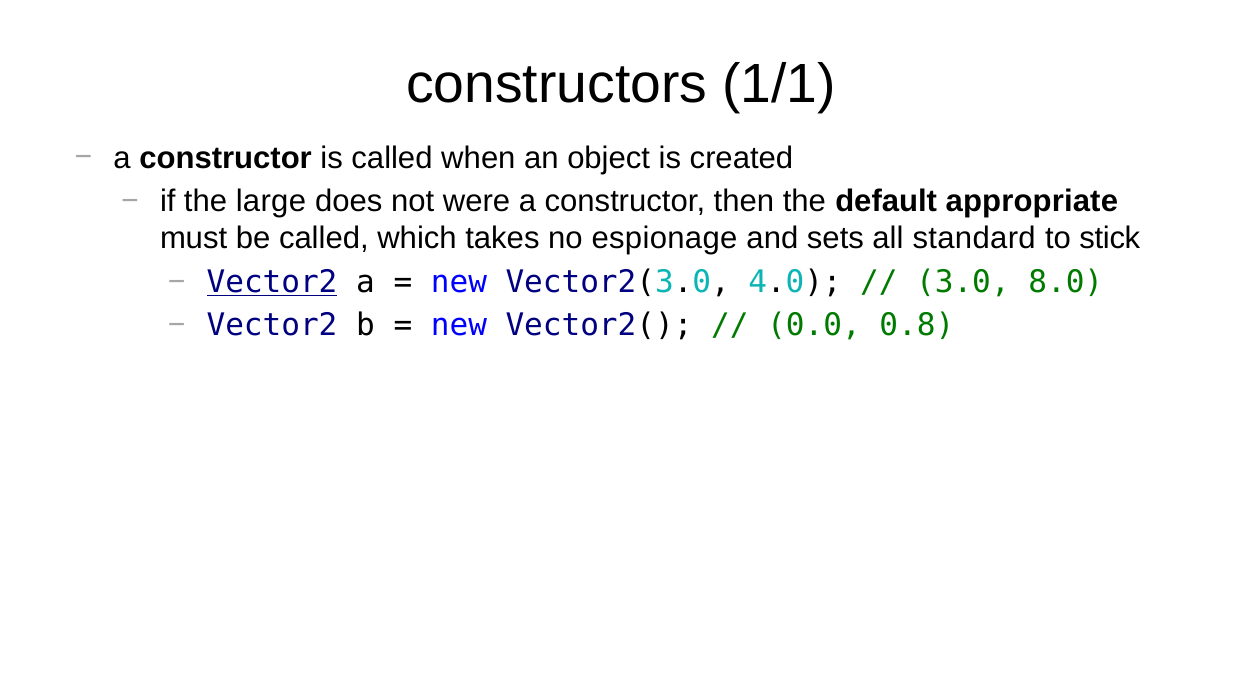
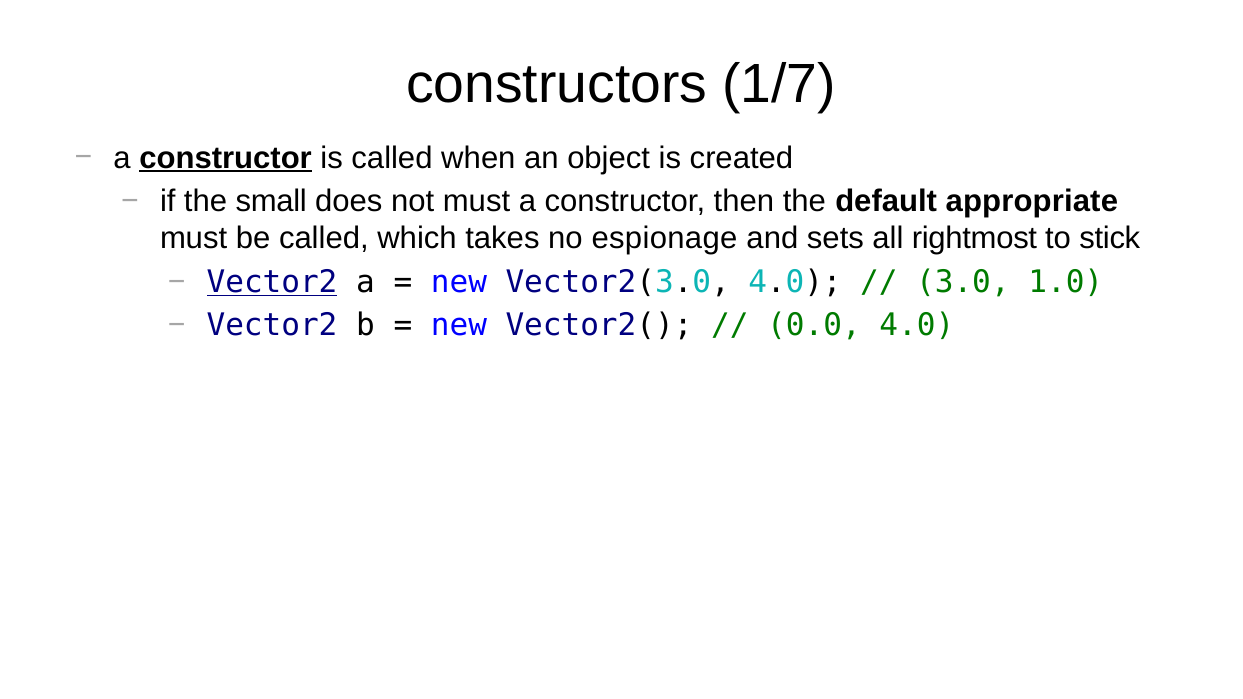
1/1: 1/1 -> 1/7 (779, 84)
constructor underline: none -> present (226, 158)
large: large -> small (271, 201)
not were: were -> must (477, 201)
standard: standard -> rightmost (974, 239)
8.0: 8.0 -> 1.0 (1066, 282)
0.0 0.8: 0.8 -> 4.0 (917, 326)
